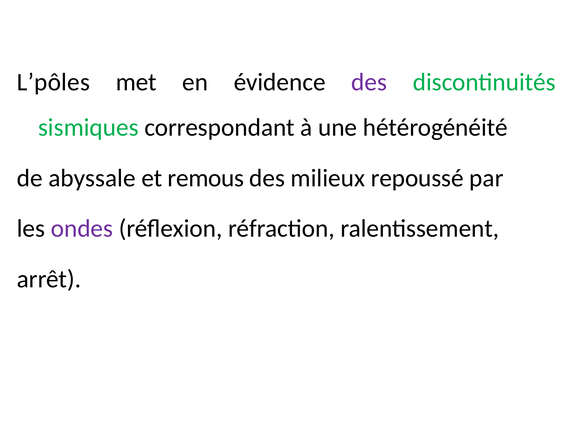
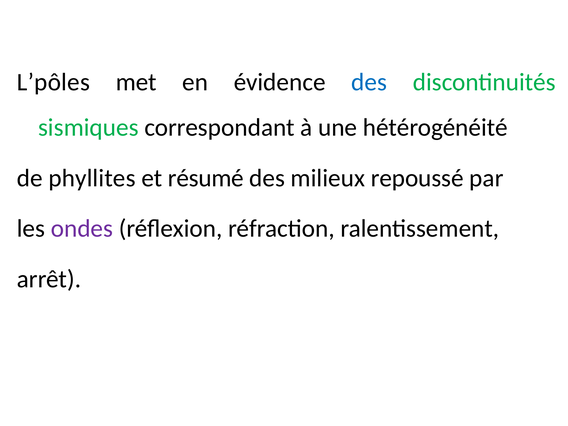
des colour: purple -> blue (369, 82)
abyssale: abyssale -> phyllites (92, 178)
remous: remous -> résumé (206, 178)
